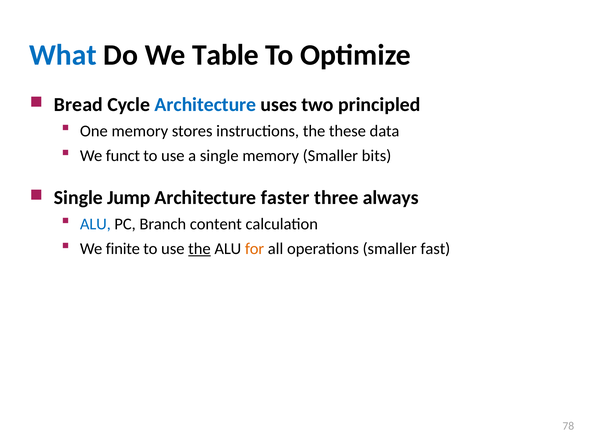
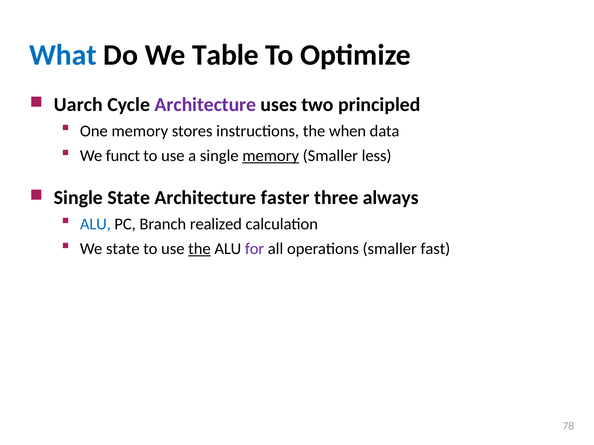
Bread: Bread -> Uarch (78, 105)
Architecture colour: blue -> purple (205, 105)
these: these -> when (347, 131)
memory underline: none -> present (271, 156)
bits: bits -> less (377, 156)
Single Jump: Jump -> State (129, 198)
content: content -> realized (216, 224)
We finite: finite -> state (123, 249)
for colour: orange -> purple (255, 249)
